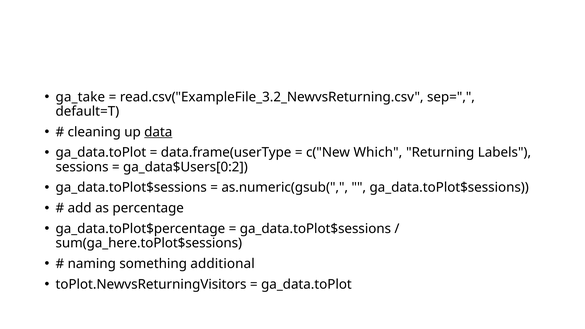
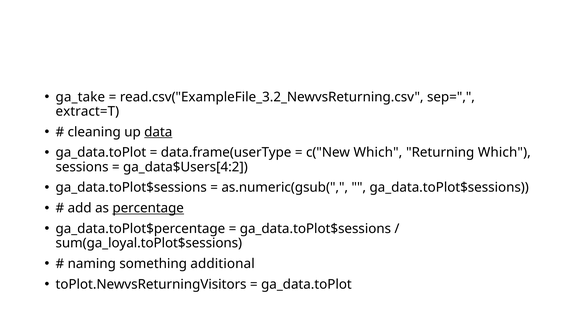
default=T: default=T -> extract=T (87, 111)
Returning Labels: Labels -> Which (504, 153)
ga_data$Users[0:2: ga_data$Users[0:2 -> ga_data$Users[4:2 (185, 167)
percentage underline: none -> present (148, 208)
sum(ga_here.toPlot$sessions: sum(ga_here.toPlot$sessions -> sum(ga_loyal.toPlot$sessions (149, 243)
